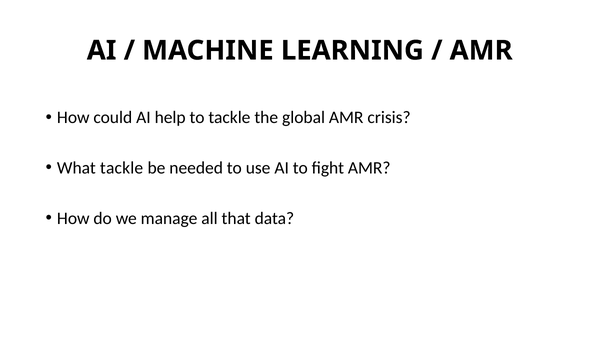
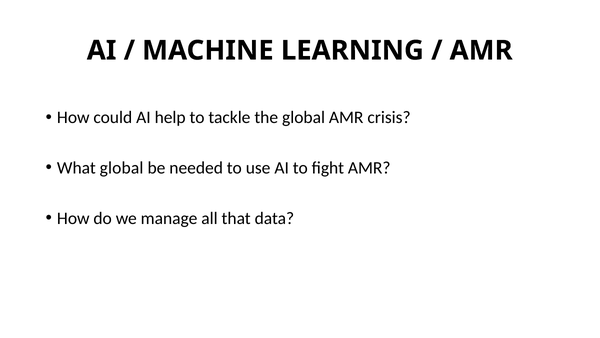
What tackle: tackle -> global (122, 168)
